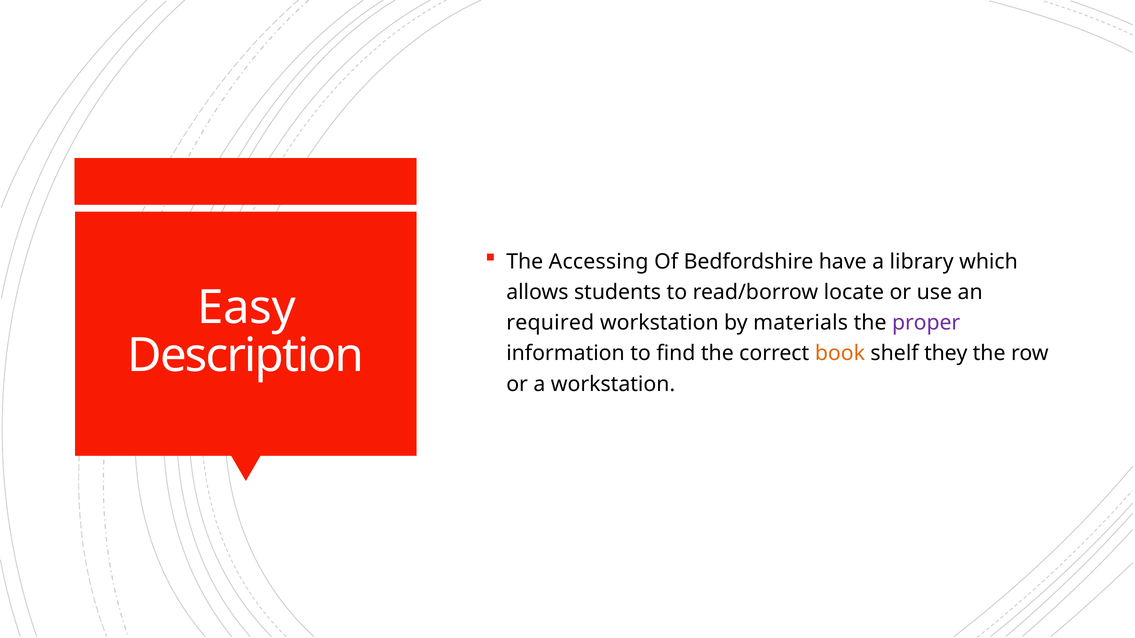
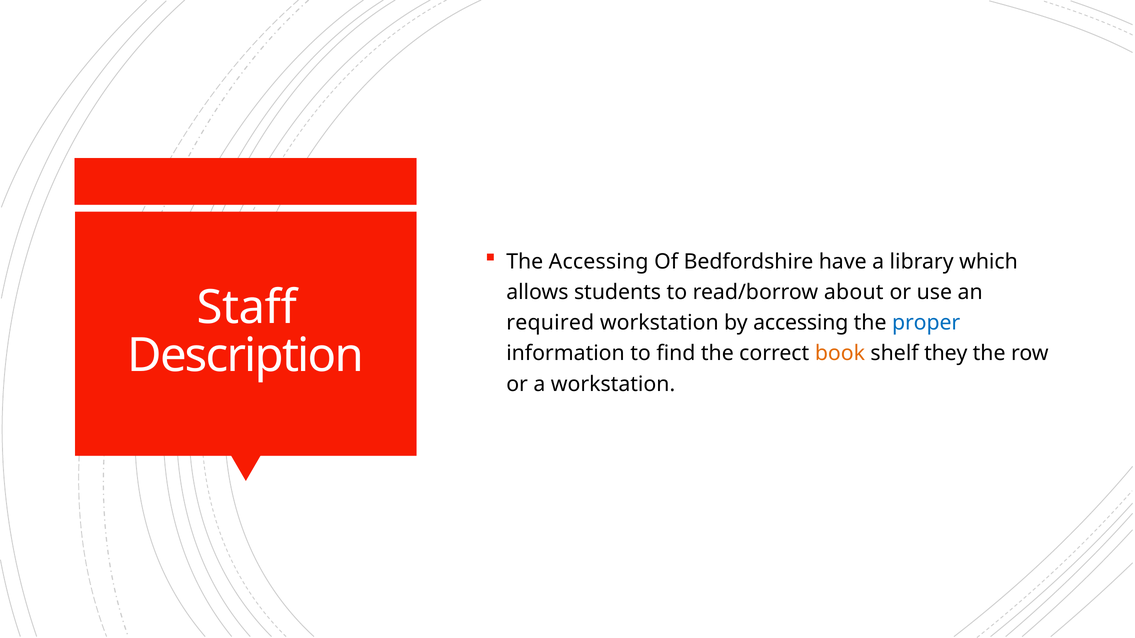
locate: locate -> about (854, 292)
Easy: Easy -> Staff (247, 308)
by materials: materials -> accessing (801, 323)
proper colour: purple -> blue (926, 323)
